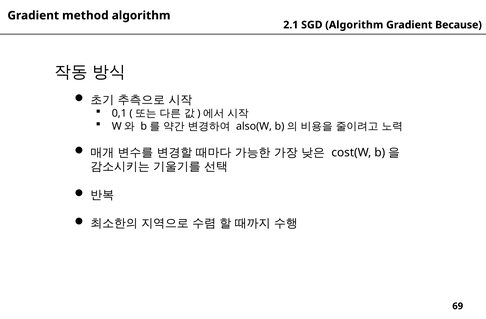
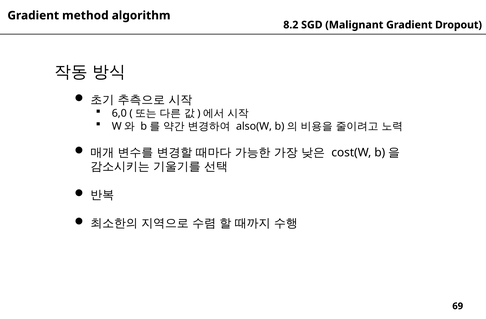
2.1: 2.1 -> 8.2 (291, 25)
SGD Algorithm: Algorithm -> Malignant (354, 25)
Because: Because -> Dropout (459, 25)
0,1: 0,1 -> 6,0 (119, 113)
